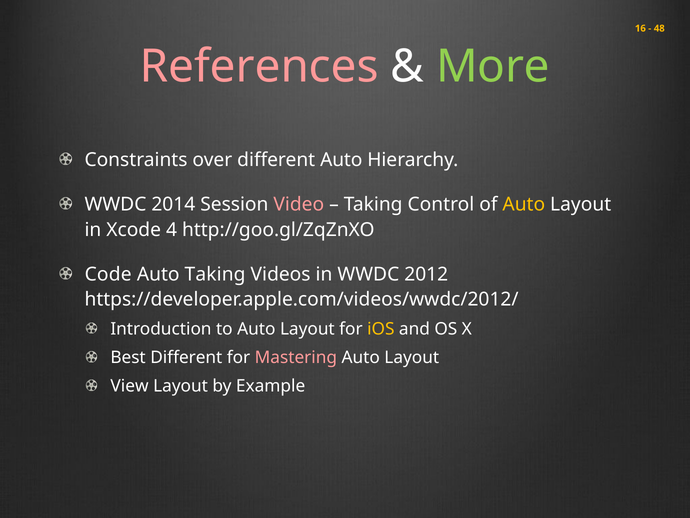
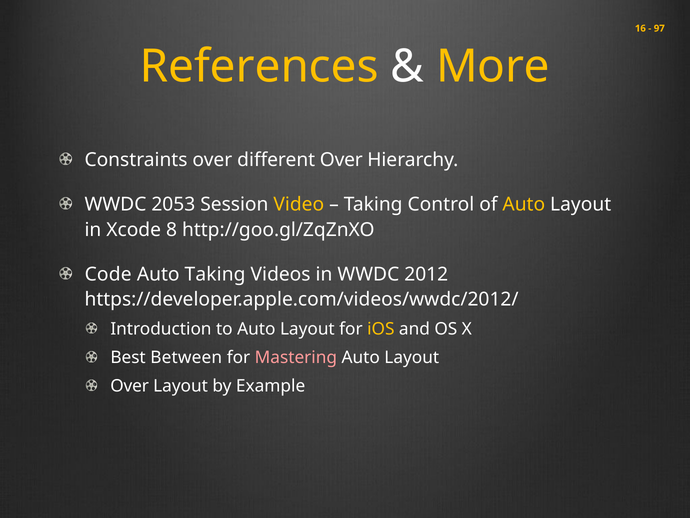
48: 48 -> 97 (659, 28)
References colour: pink -> yellow (259, 66)
More colour: light green -> yellow (493, 66)
different Auto: Auto -> Over (341, 160)
2014: 2014 -> 2053 (173, 204)
Video colour: pink -> yellow (299, 204)
4: 4 -> 8 (172, 229)
Best Different: Different -> Between (186, 357)
View: View -> Over (130, 386)
